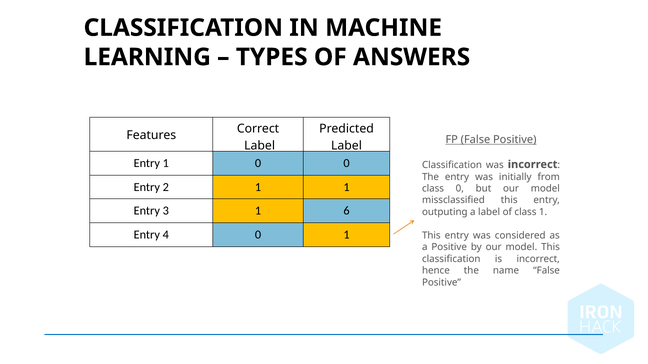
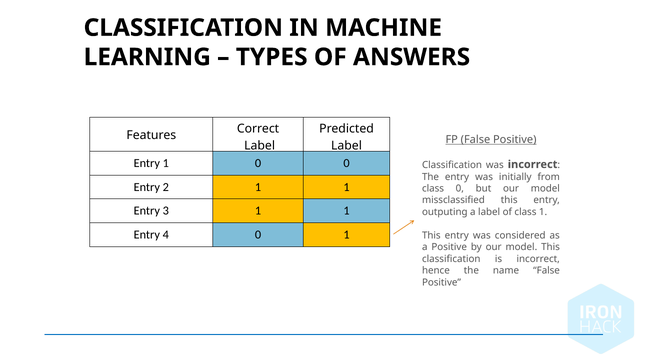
3 1 6: 6 -> 1 (347, 211)
